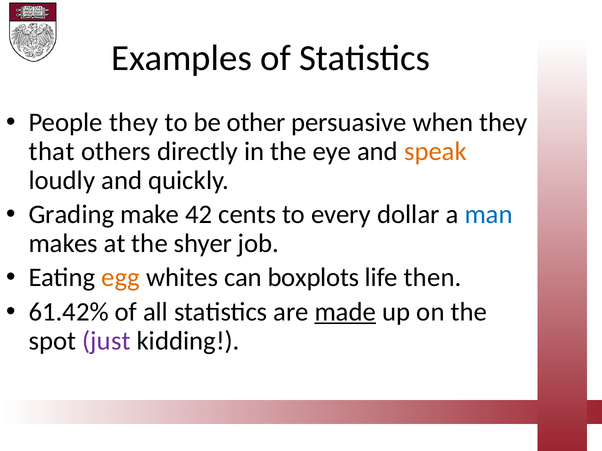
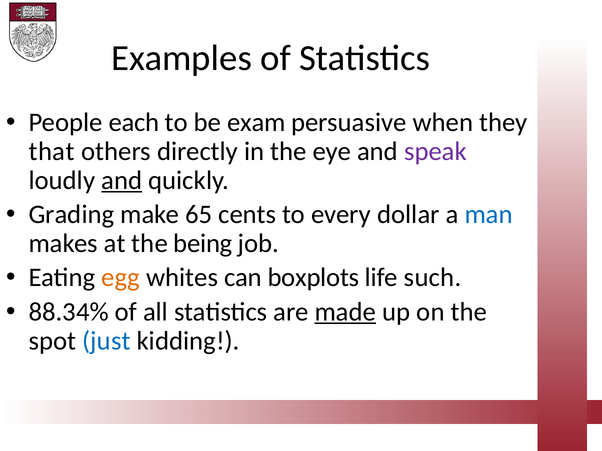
People they: they -> each (134, 123)
other: other -> exam (256, 123)
speak colour: orange -> purple (435, 152)
and underline: none -> present (122, 180)
42: 42 -> 65 (199, 215)
shyer: shyer -> being (203, 244)
then: then -> such (433, 278)
61.42%: 61.42% -> 88.34% (69, 312)
just colour: purple -> blue (106, 341)
